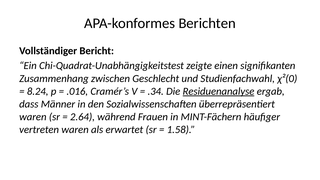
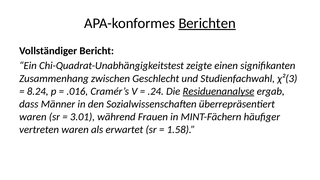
Berichten underline: none -> present (207, 23)
χ²(0: χ²(0 -> χ²(3 (287, 78)
.34: .34 -> .24 (156, 91)
2.64: 2.64 -> 3.01 (82, 117)
